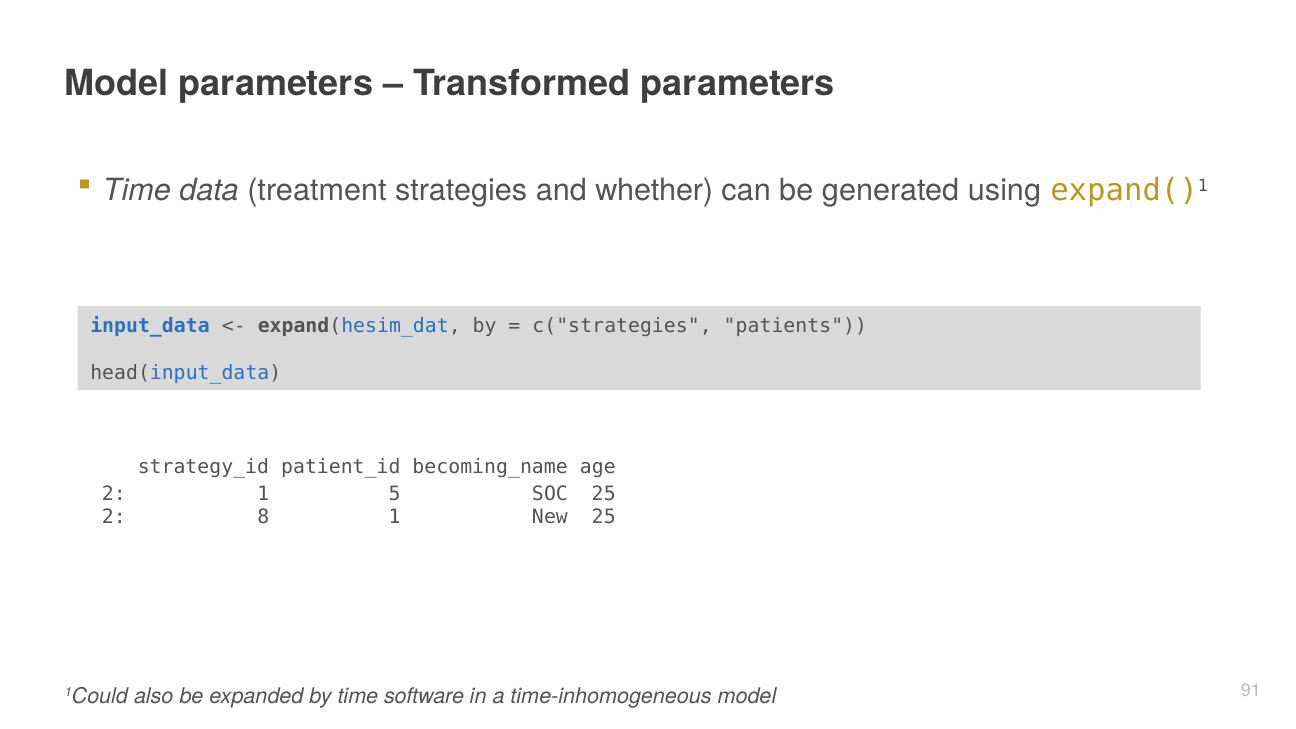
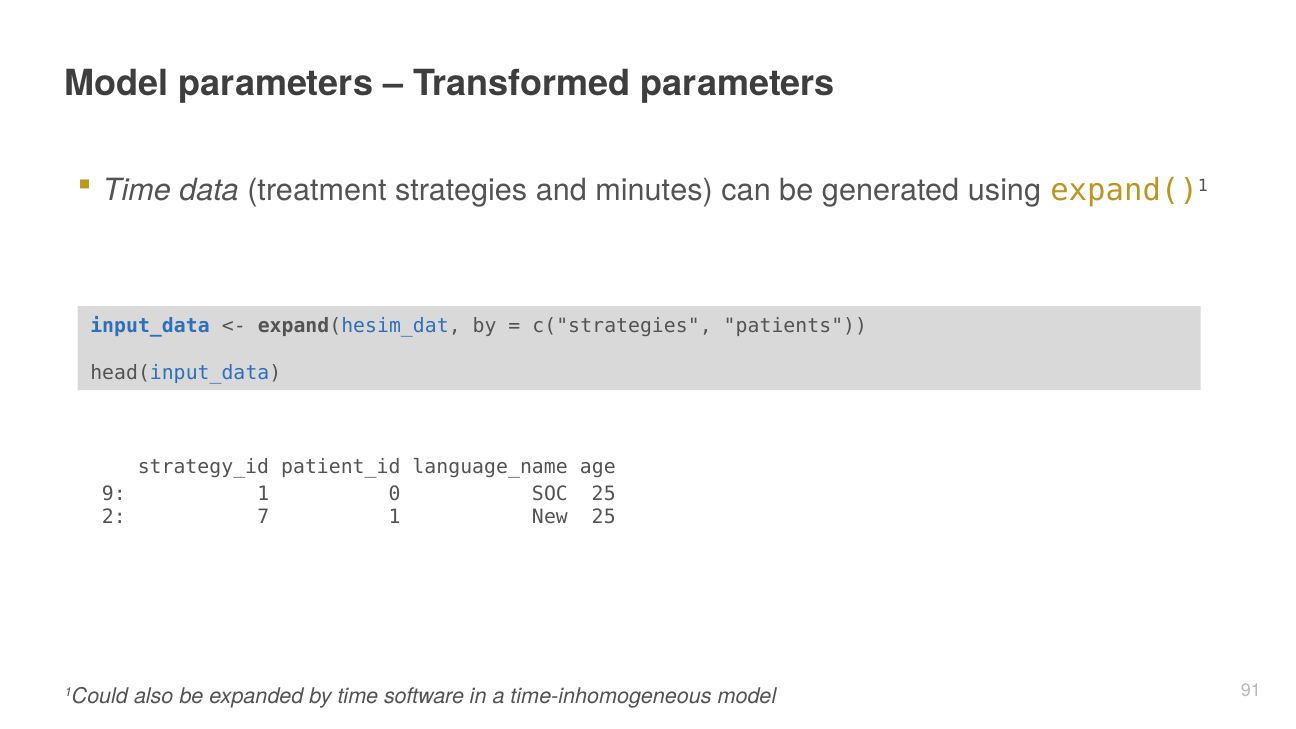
whether: whether -> minutes (654, 190)
becoming_name: becoming_name -> language_name (490, 467)
2: 2 -> 9 (114, 493)
5: 5 -> 0 (395, 493)
8: 8 -> 7 (263, 517)
